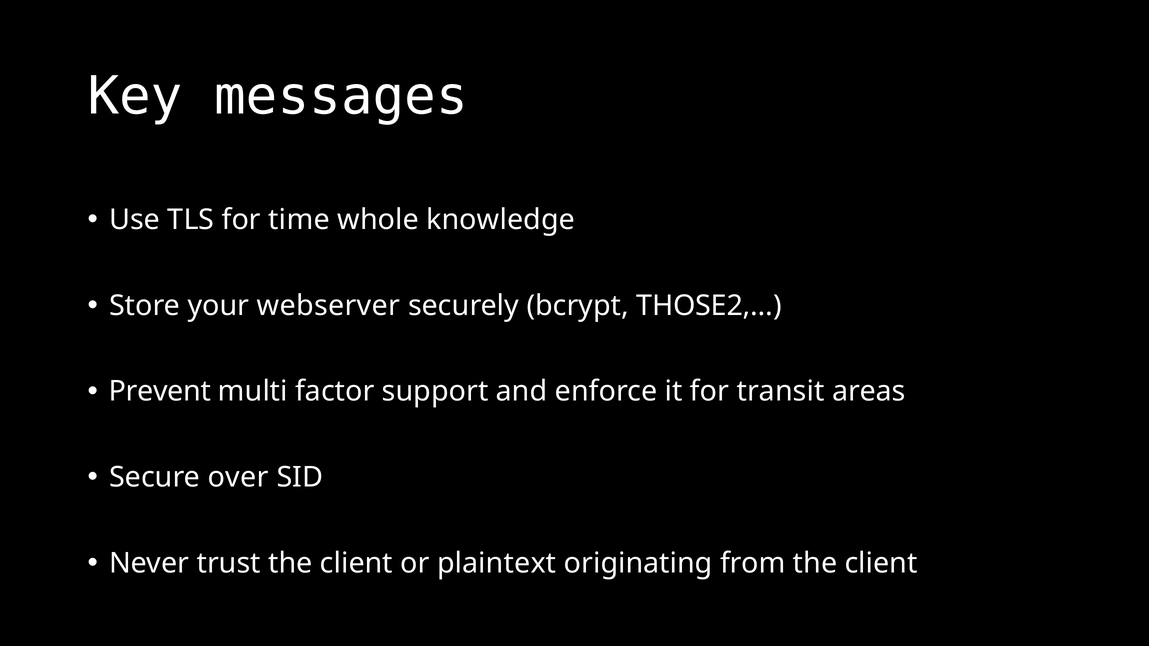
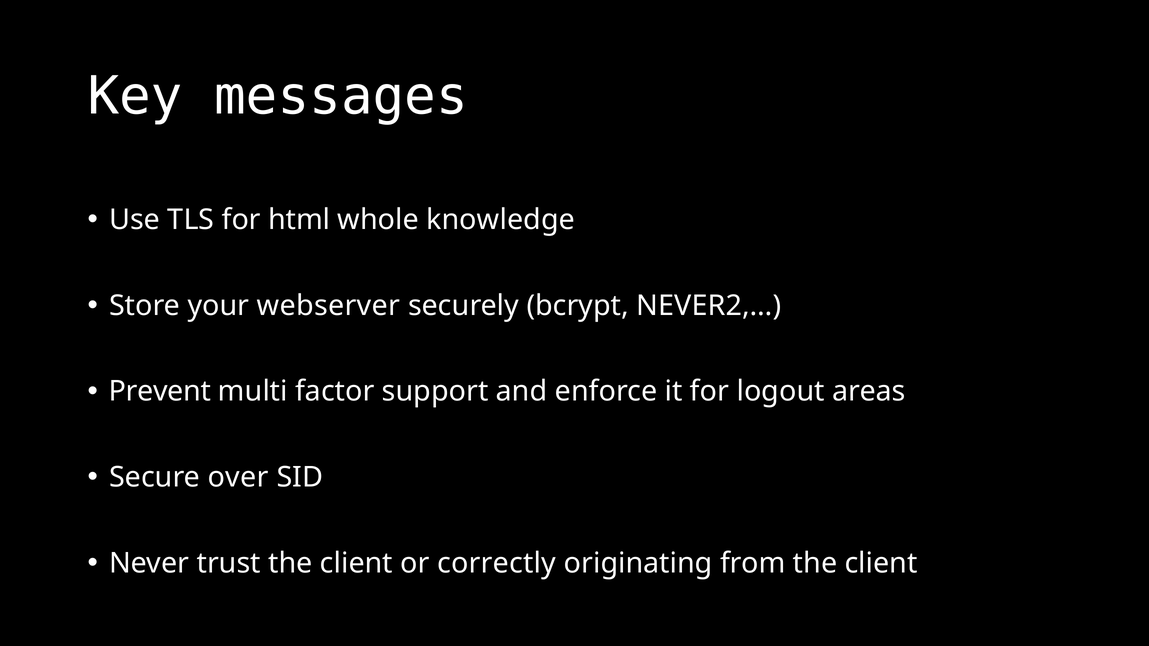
time: time -> html (299, 220)
THOSE2,…: THOSE2,… -> NEVER2,… (709, 306)
transit: transit -> logout (781, 392)
plaintext: plaintext -> correctly (497, 564)
